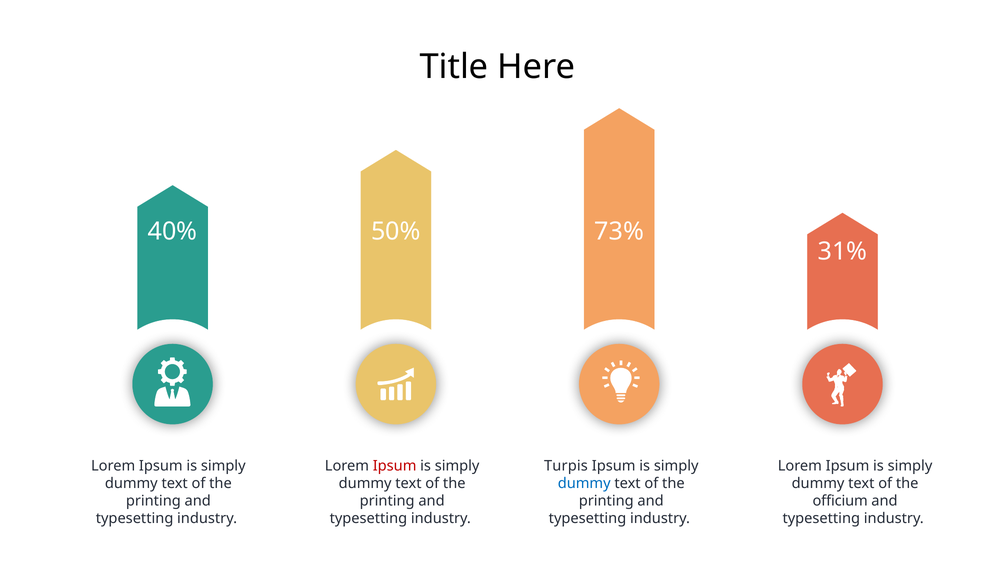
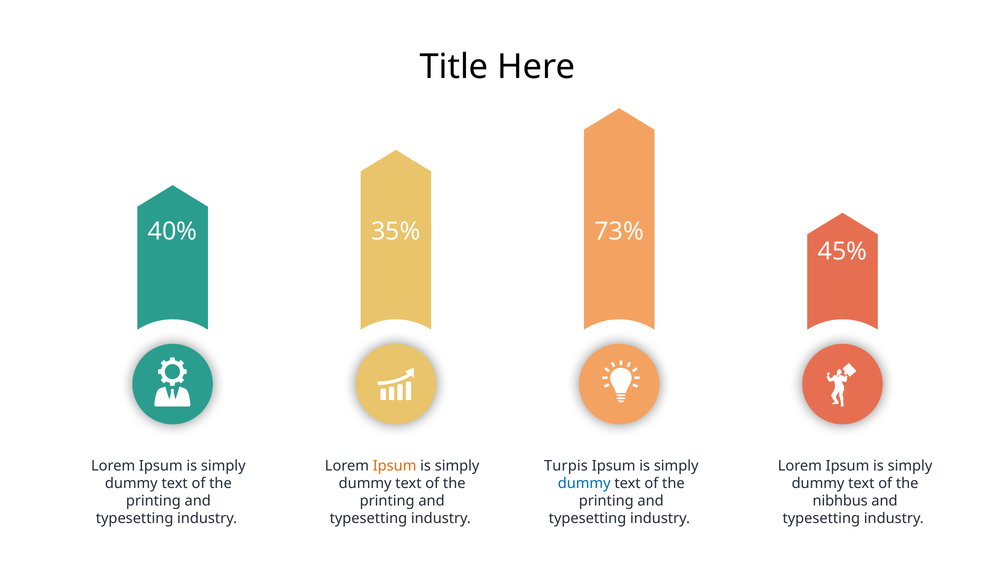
50%: 50% -> 35% (396, 232)
31%: 31% -> 45% (842, 251)
Ipsum colour: red -> orange (395, 466)
officium: officium -> nibhbus (840, 501)
